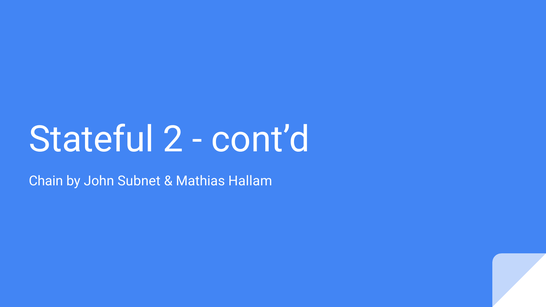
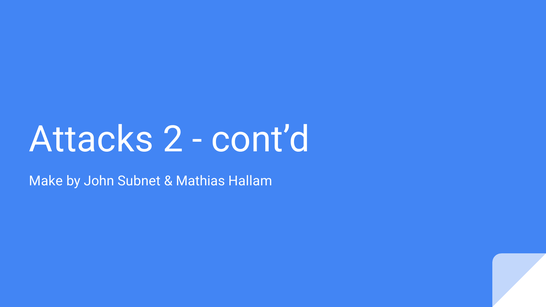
Stateful: Stateful -> Attacks (91, 140)
Chain: Chain -> Make (46, 181)
